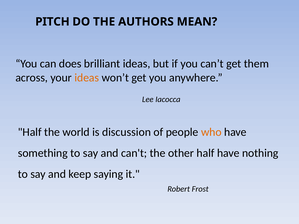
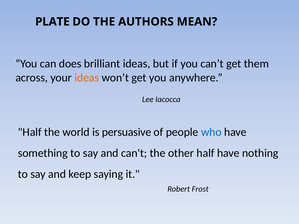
PITCH: PITCH -> PLATE (52, 22)
discussion: discussion -> persuasive (127, 132)
who colour: orange -> blue (211, 132)
